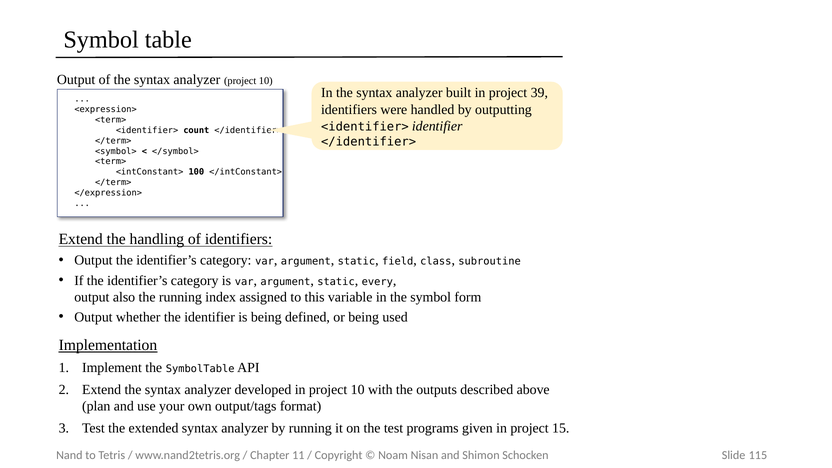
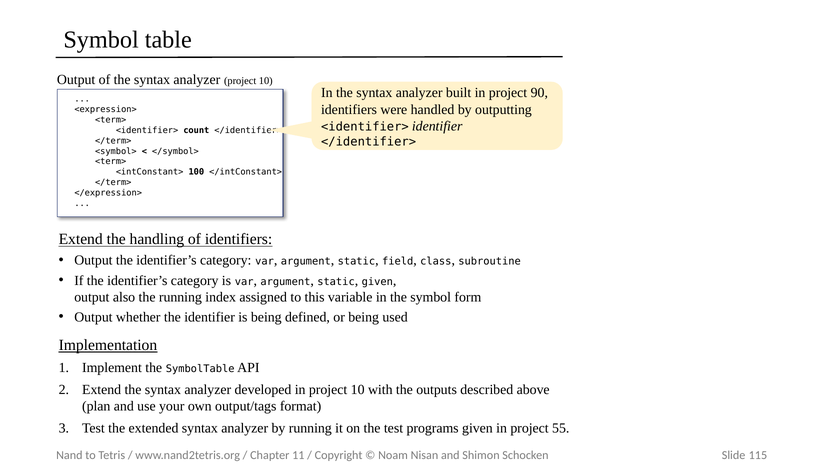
39: 39 -> 90 (539, 93)
every: every -> given (377, 282)
15: 15 -> 55 (561, 428)
